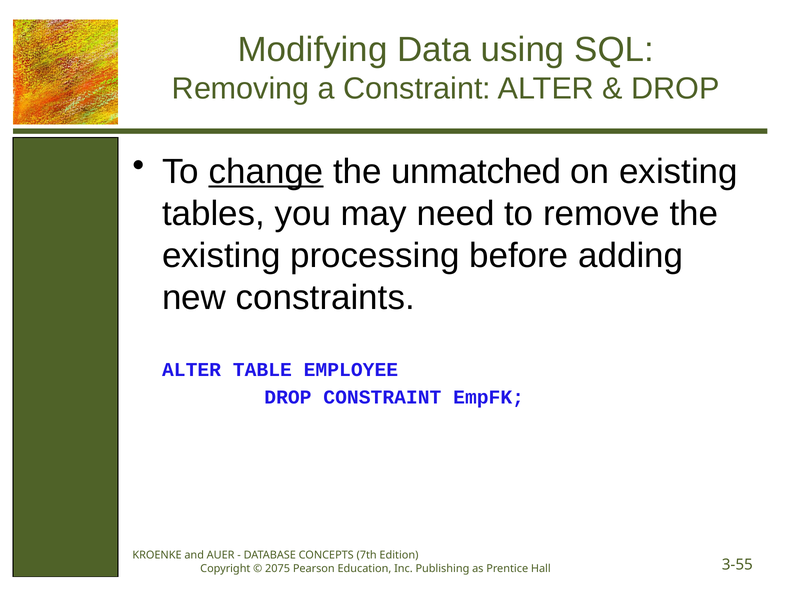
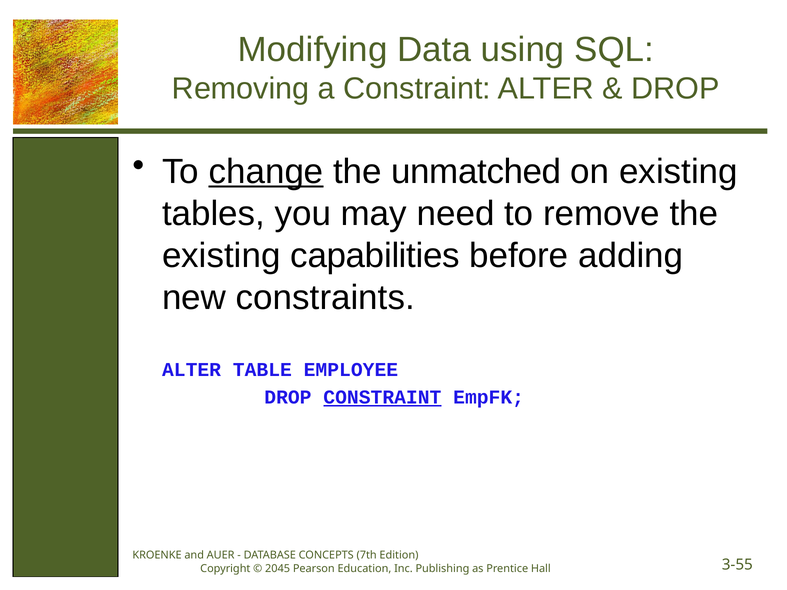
processing: processing -> capabilities (375, 256)
CONSTRAINT underline: none -> present (382, 398)
2075: 2075 -> 2045 (278, 569)
